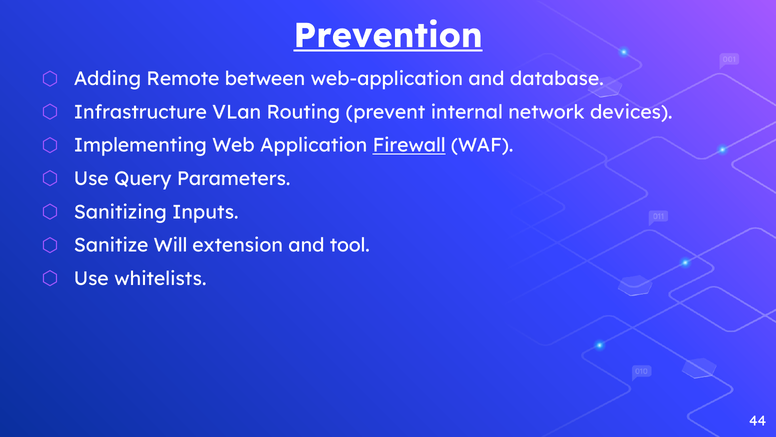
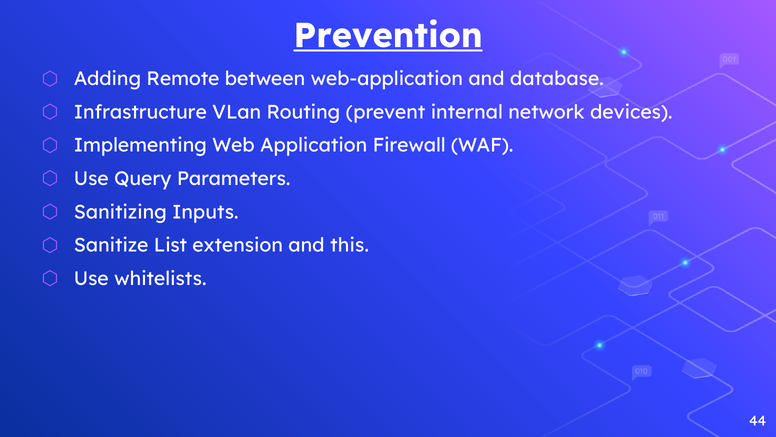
Firewall underline: present -> none (409, 145)
Will: Will -> List (170, 245)
tool: tool -> this (350, 245)
